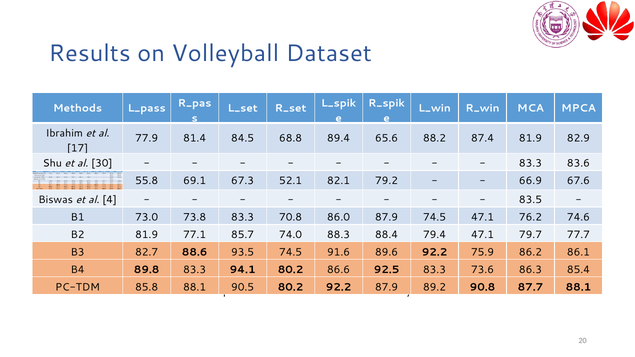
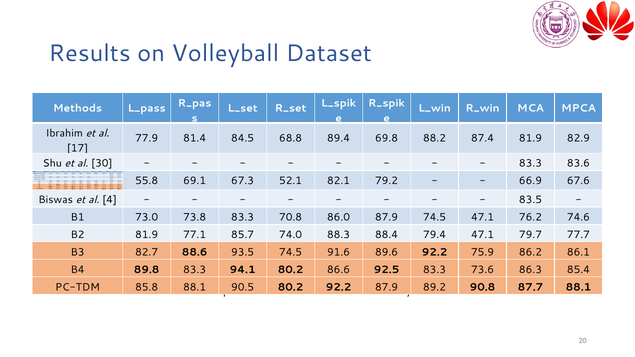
65.6: 65.6 -> 69.8 (387, 139)
